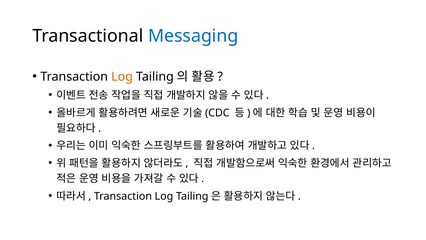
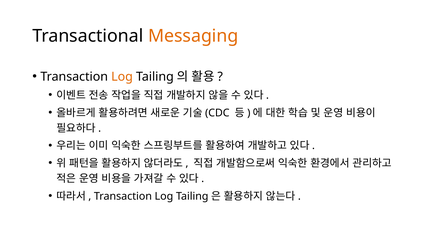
Messaging colour: blue -> orange (193, 36)
